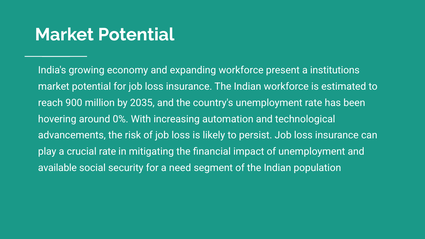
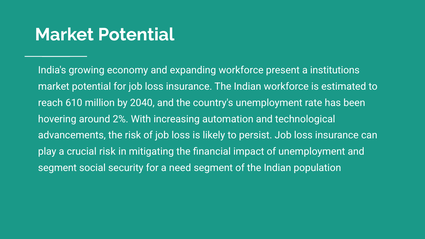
900: 900 -> 610 (74, 103)
2035: 2035 -> 2040 (142, 103)
0%: 0% -> 2% (121, 119)
crucial rate: rate -> risk (107, 152)
available: available -> segment (57, 168)
